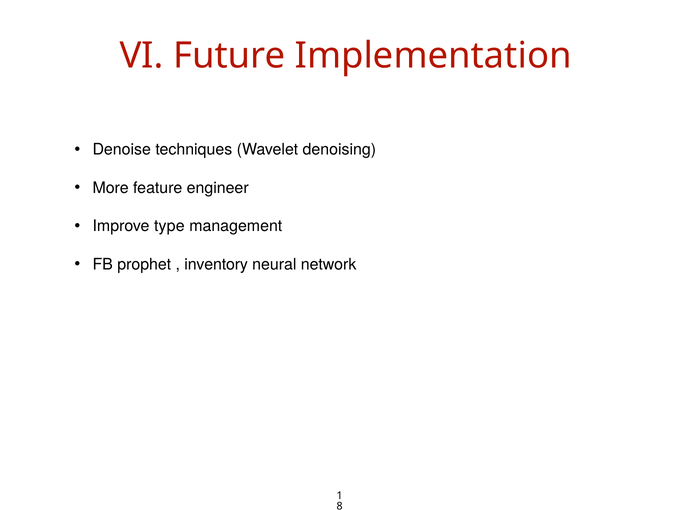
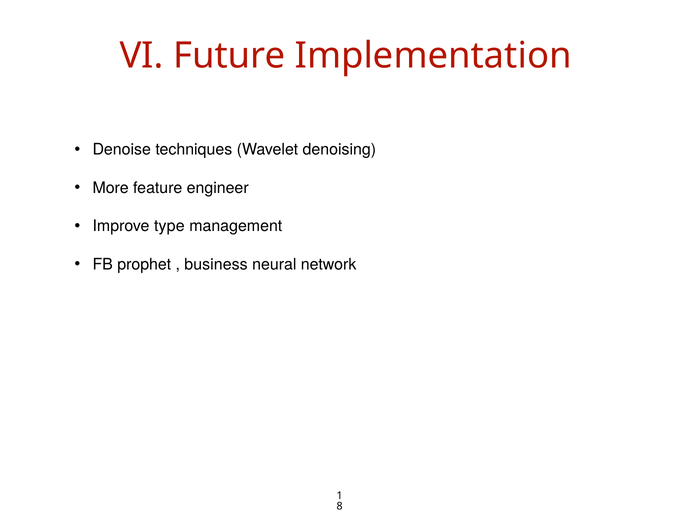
inventory: inventory -> business (216, 264)
